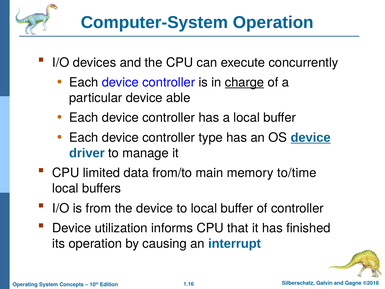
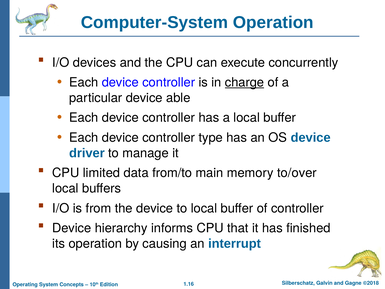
device underline: present -> none (311, 138)
to/time: to/time -> to/over (297, 173)
utilization: utilization -> hierarchy (121, 228)
